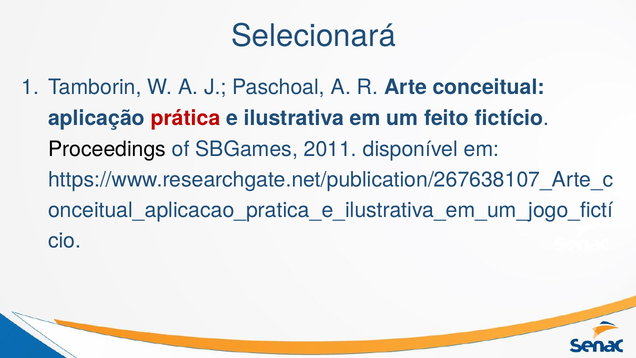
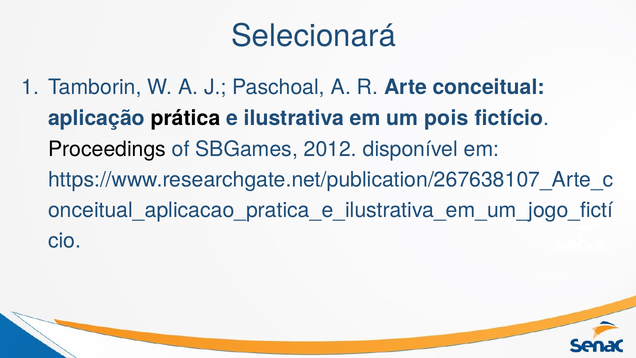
prática colour: red -> black (186, 118)
feito: feito -> pois (446, 118)
2011: 2011 -> 2012 (330, 149)
